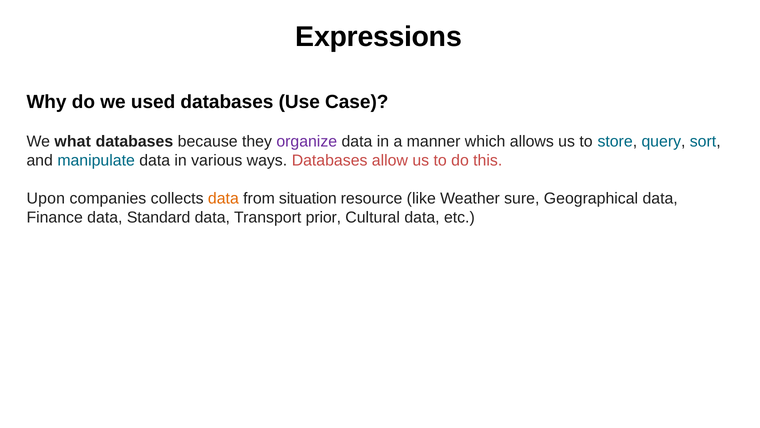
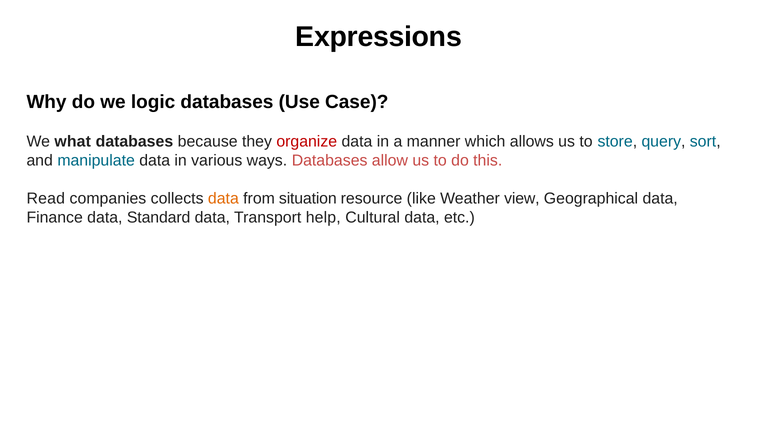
used: used -> logic (153, 102)
organize colour: purple -> red (307, 141)
Upon: Upon -> Read (46, 198)
sure: sure -> view (522, 198)
prior: prior -> help (323, 217)
